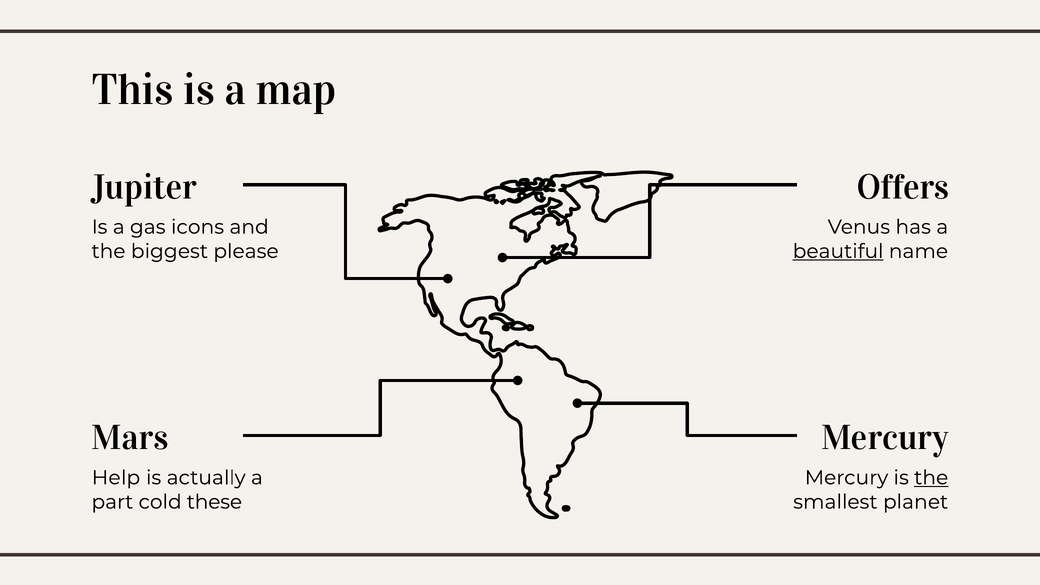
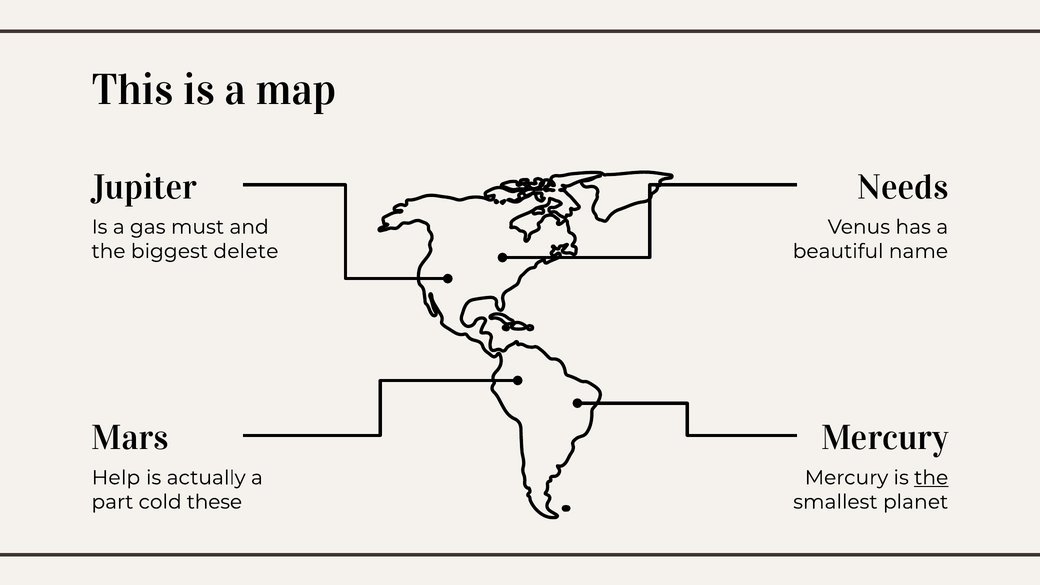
Offers: Offers -> Needs (903, 187)
icons: icons -> must (198, 227)
please: please -> delete (246, 251)
beautiful underline: present -> none (838, 251)
